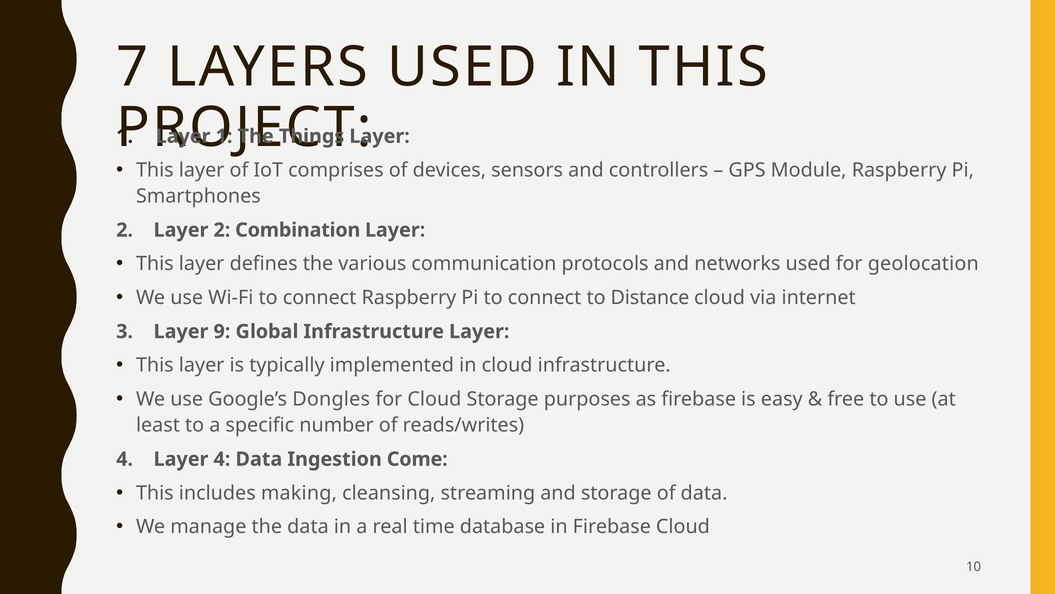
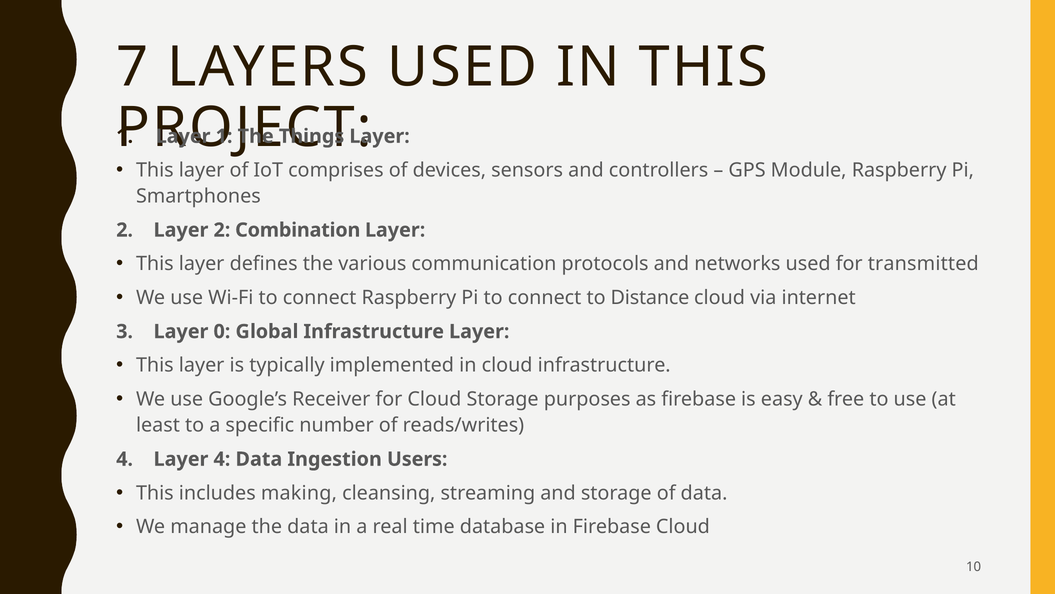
geolocation: geolocation -> transmitted (923, 264)
9: 9 -> 0 (222, 331)
Dongles: Dongles -> Receiver (331, 399)
Come: Come -> Users (417, 459)
